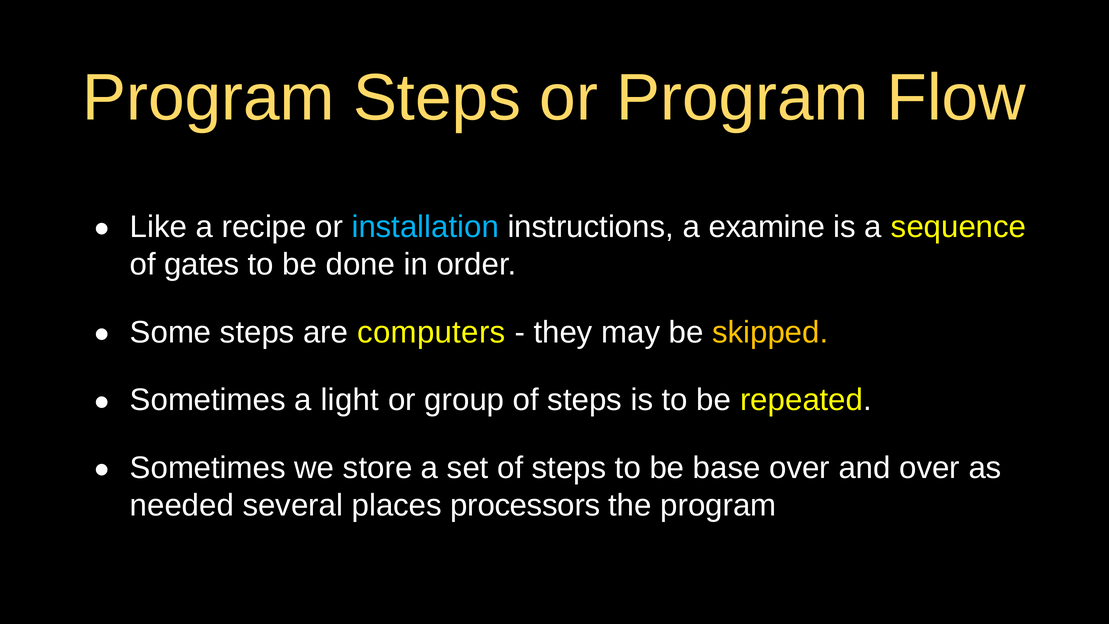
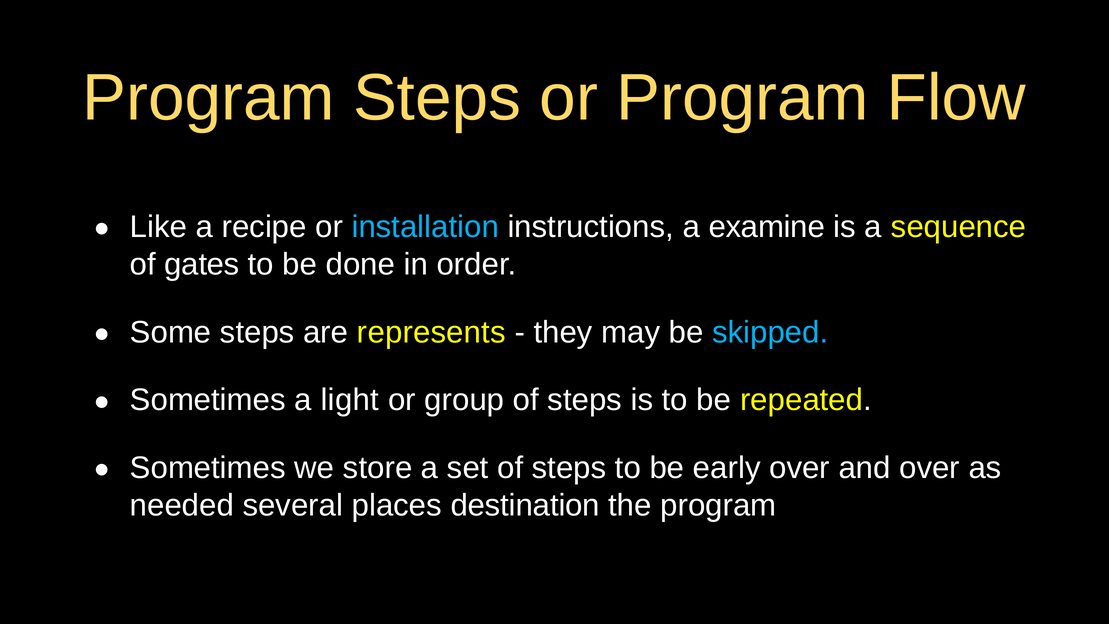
computers: computers -> represents (431, 332)
skipped colour: yellow -> light blue (770, 332)
base: base -> early (727, 468)
processors: processors -> destination (525, 505)
